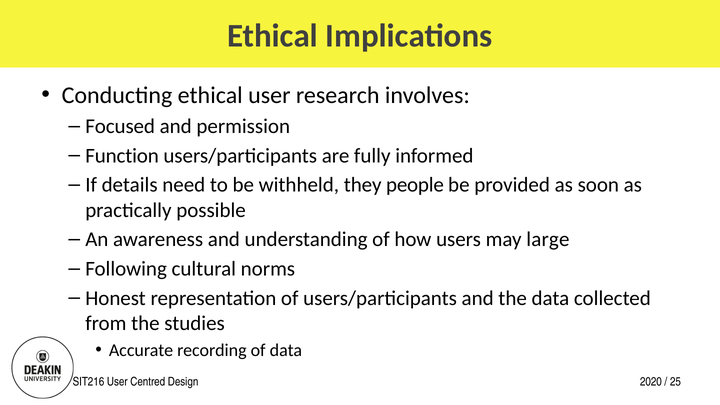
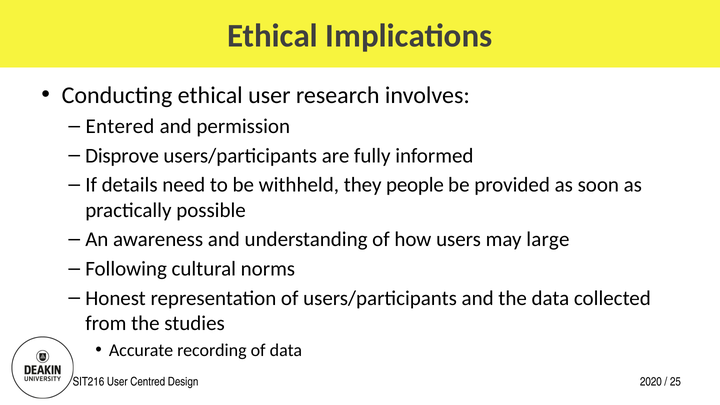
Focused: Focused -> Entered (120, 126)
Function: Function -> Disprove (122, 156)
